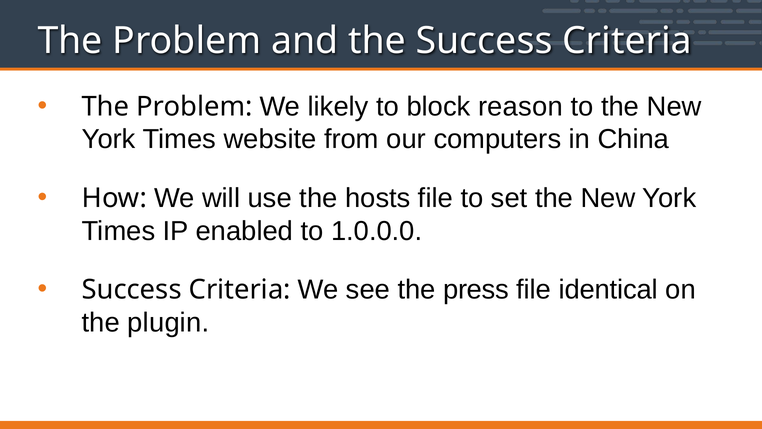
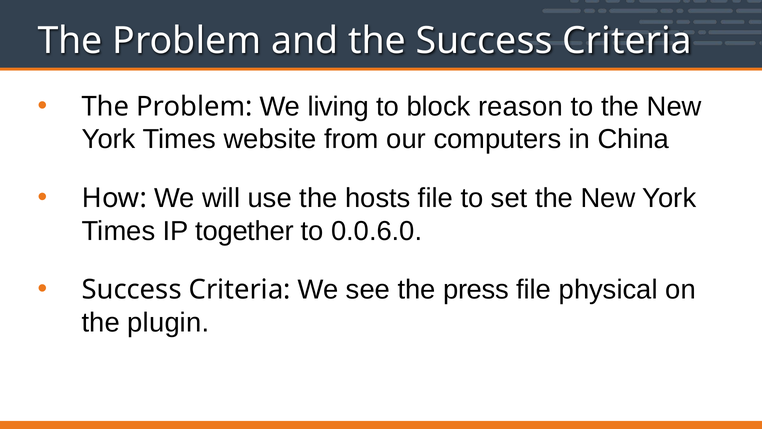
likely: likely -> living (338, 106)
enabled: enabled -> together (245, 231)
1.0.0.0: 1.0.0.0 -> 0.0.6.0 (377, 231)
identical: identical -> physical (608, 290)
